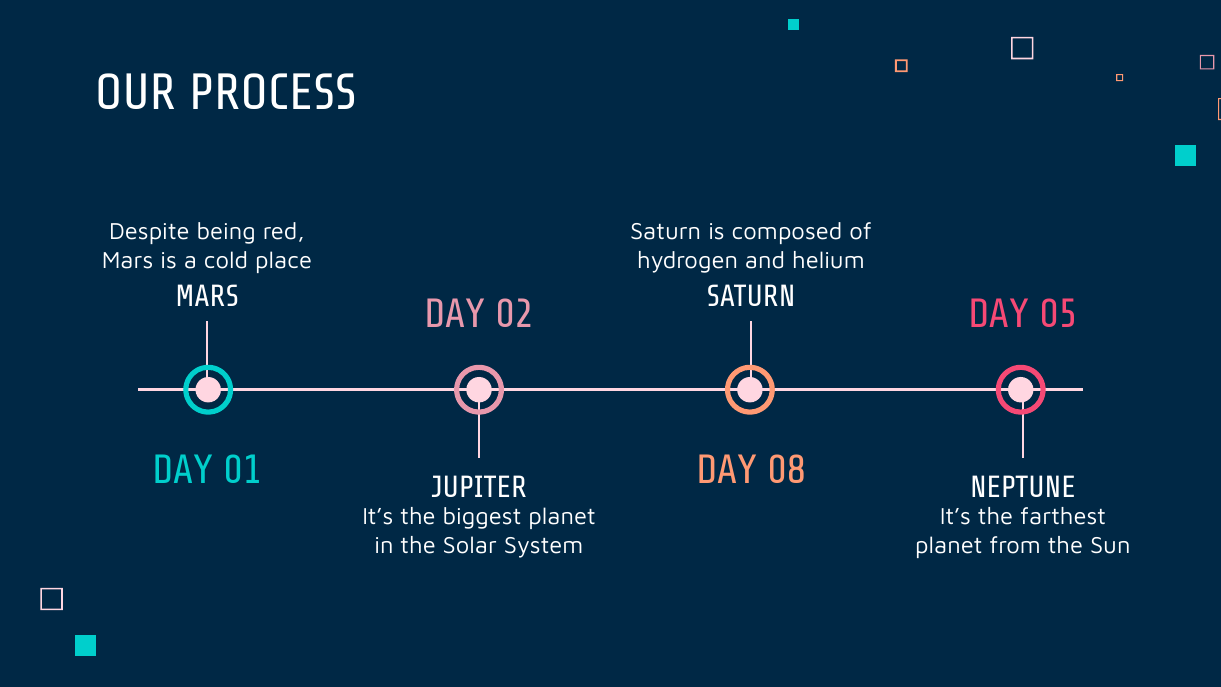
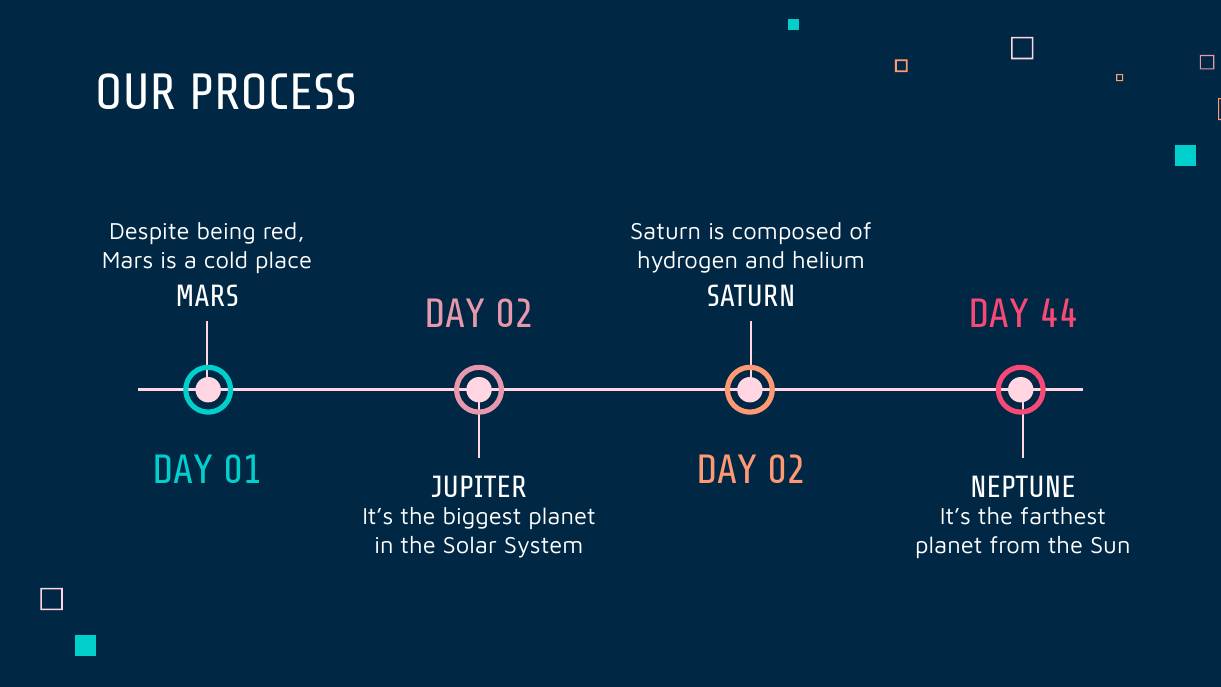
05: 05 -> 44 (1059, 314)
08: 08 -> 02 (787, 470)
